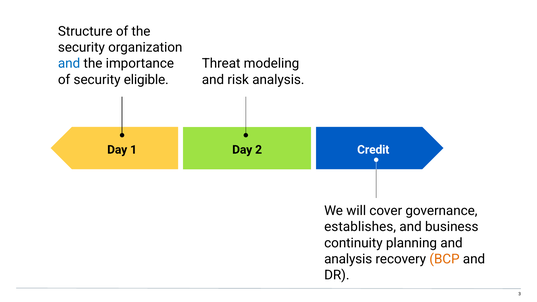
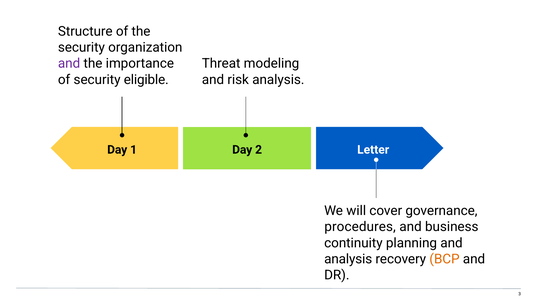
and colour: blue -> purple (69, 64)
Credit: Credit -> Letter (373, 150)
establishes: establishes -> procedures (360, 227)
